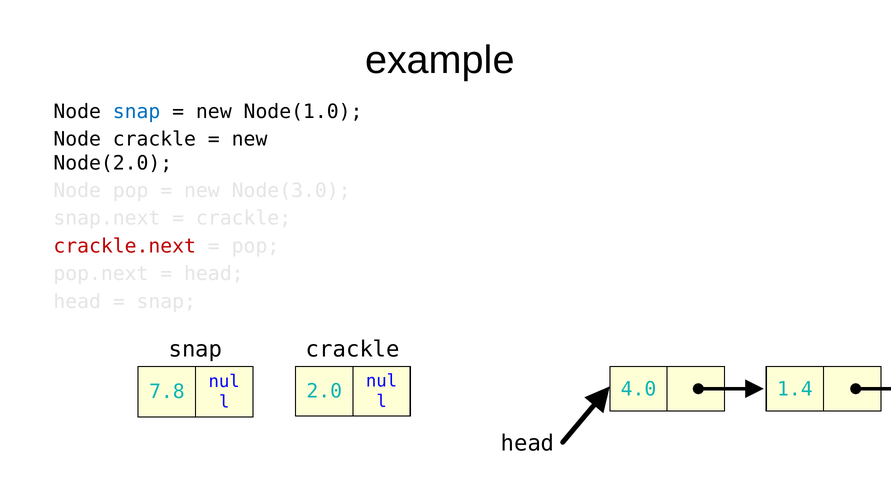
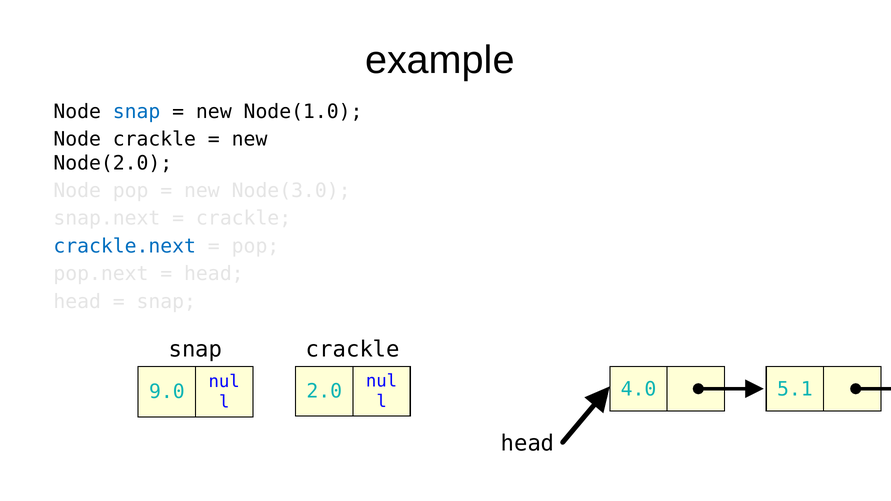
crackle.next colour: red -> blue (125, 246)
1.4: 1.4 -> 5.1 (795, 389)
7.8: 7.8 -> 9.0 (167, 392)
